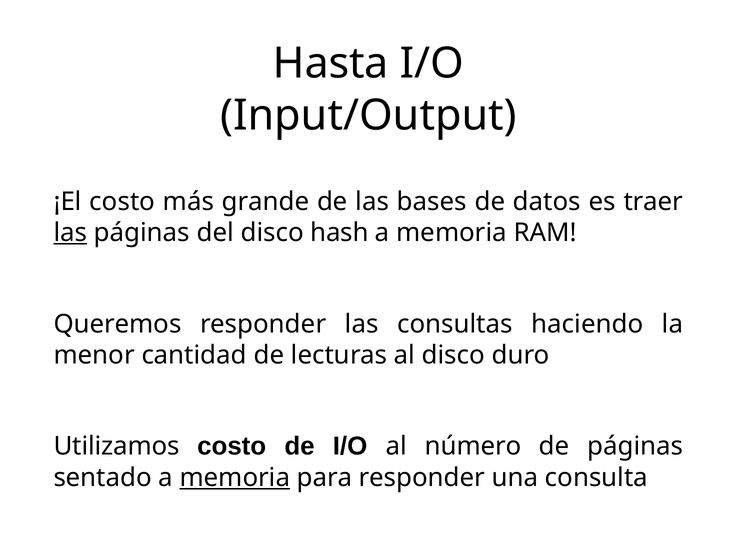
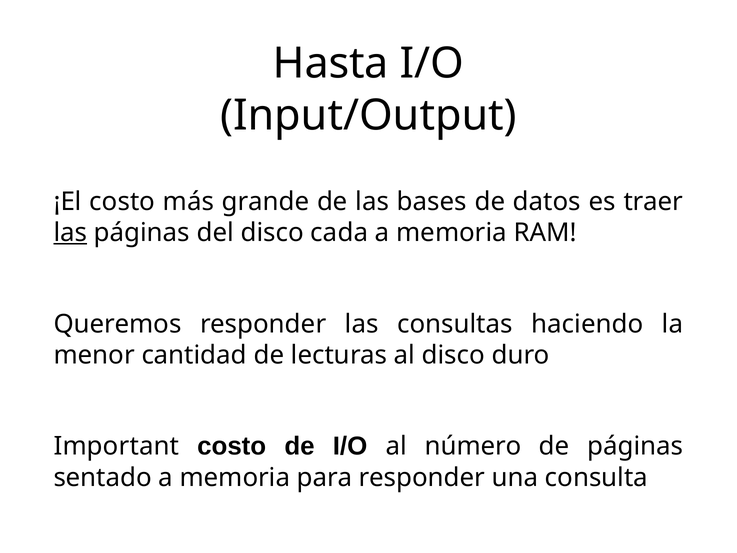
hash: hash -> cada (339, 233)
Utilizamos: Utilizamos -> Important (116, 446)
memoria underline: present -> none (235, 477)
